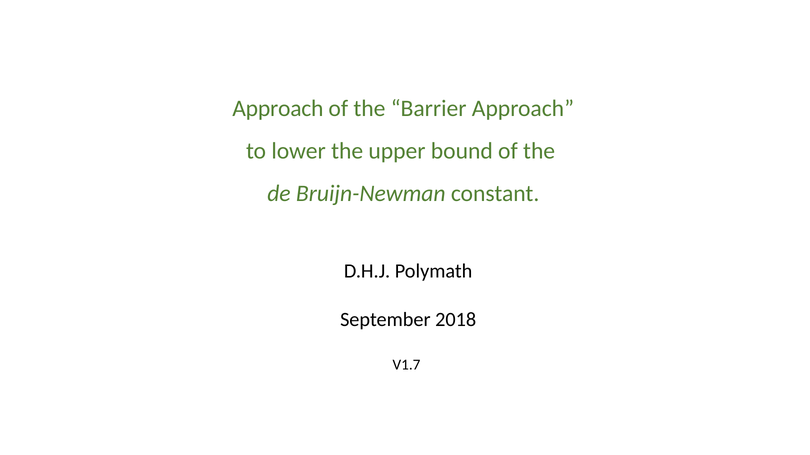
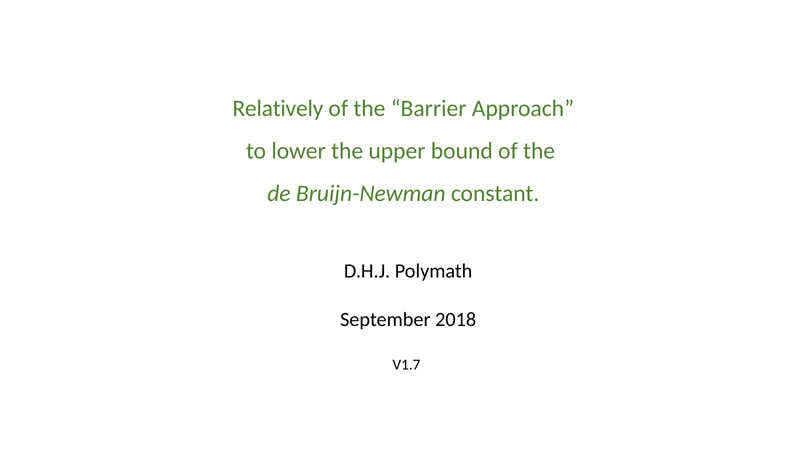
Approach: Approach -> Relatively (278, 109)
